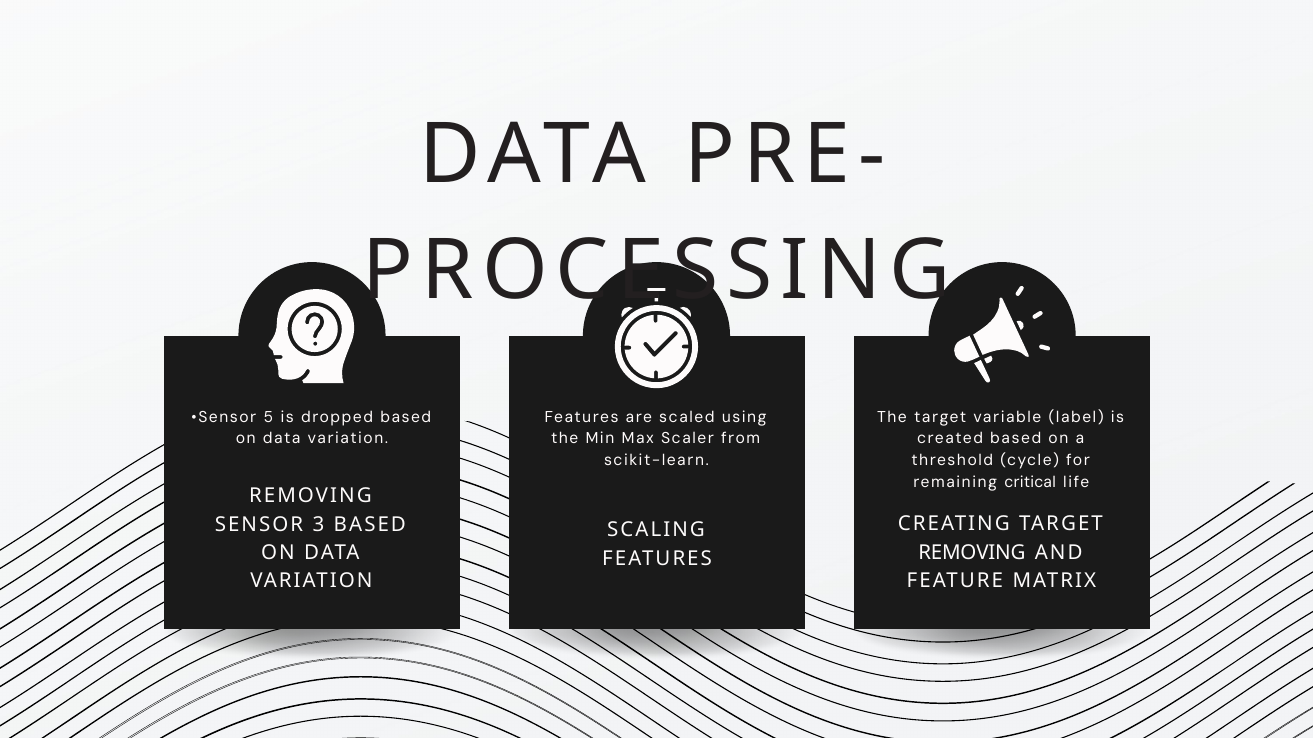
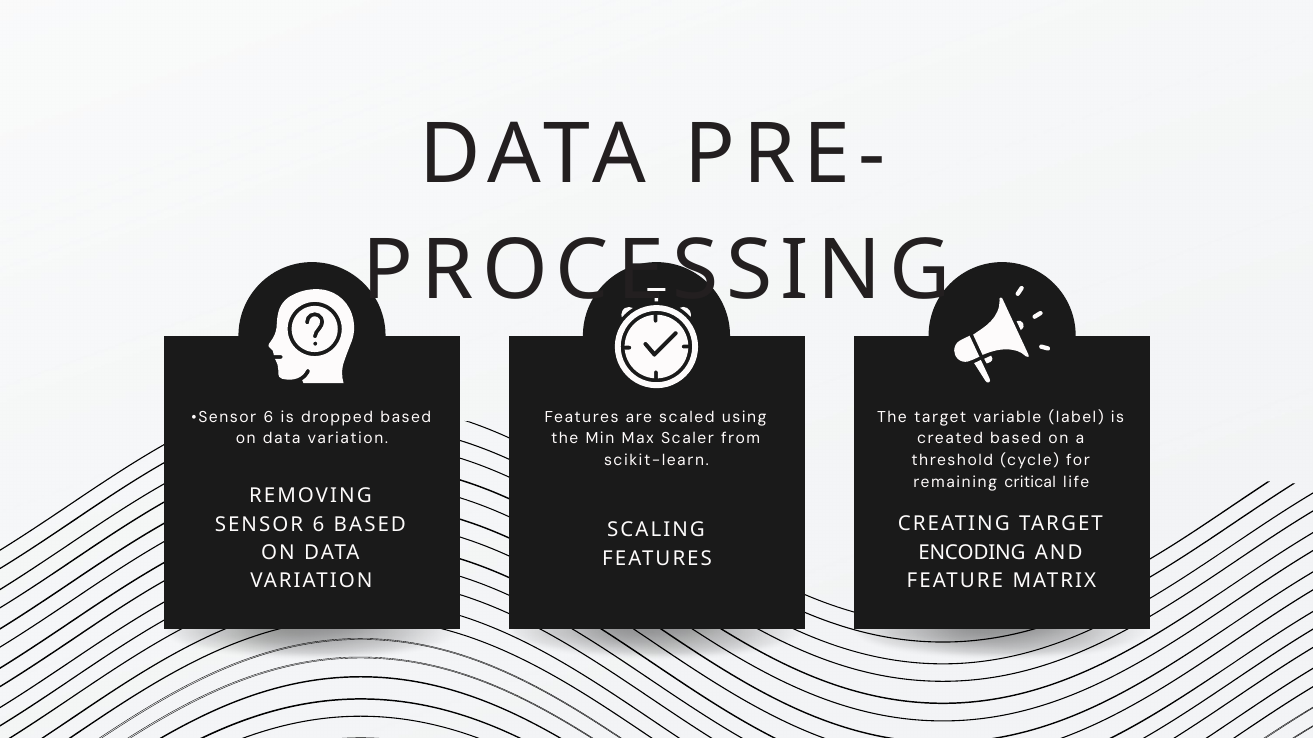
5: 5 -> 6 (268, 417)
3: 3 -> 6 (318, 525)
REMOVING: REMOVING -> ENCODING (972, 553)
